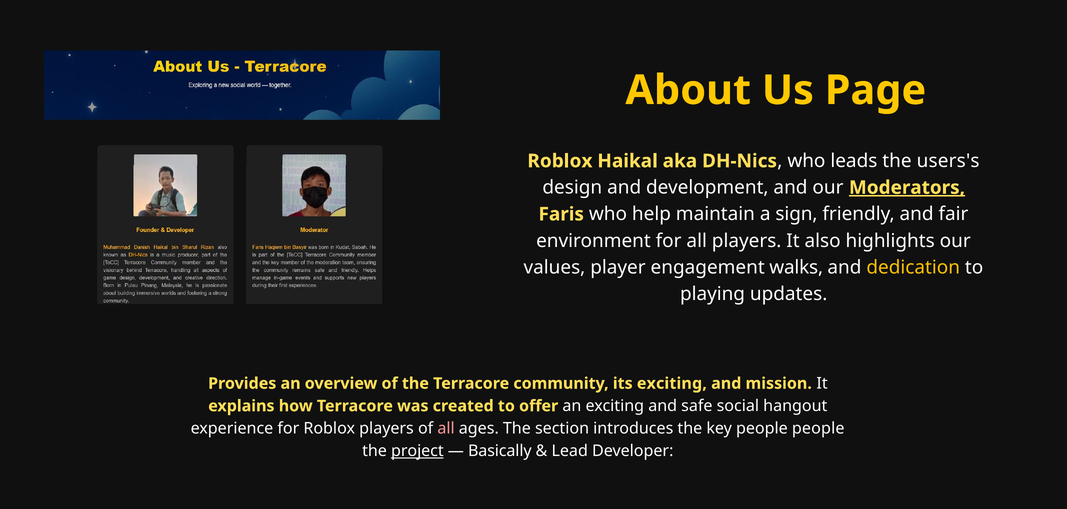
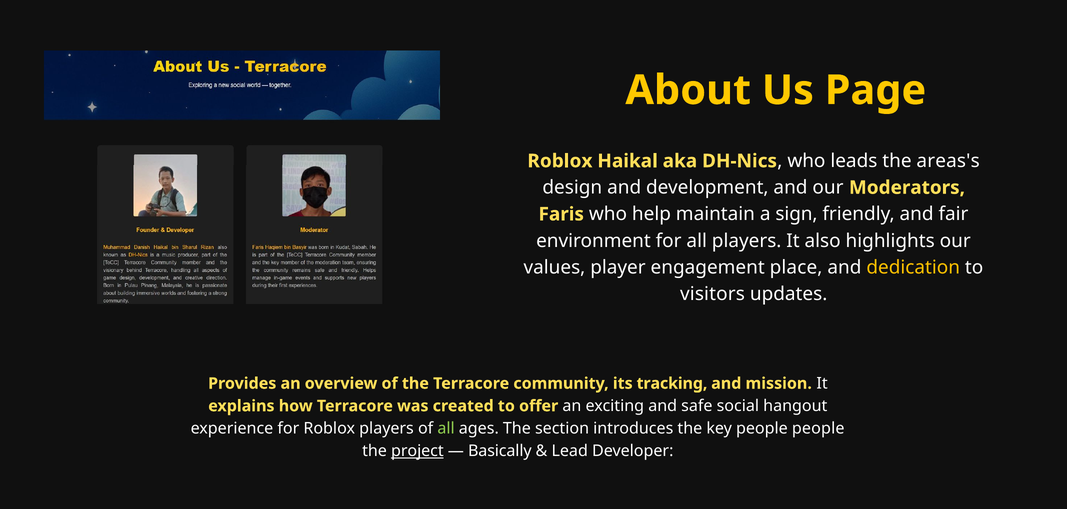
users's: users's -> areas's (948, 161)
Moderators underline: present -> none (907, 188)
walks: walks -> place (796, 267)
playing: playing -> visitors (712, 294)
its exciting: exciting -> tracking (672, 383)
all colour: pink -> light green (446, 429)
